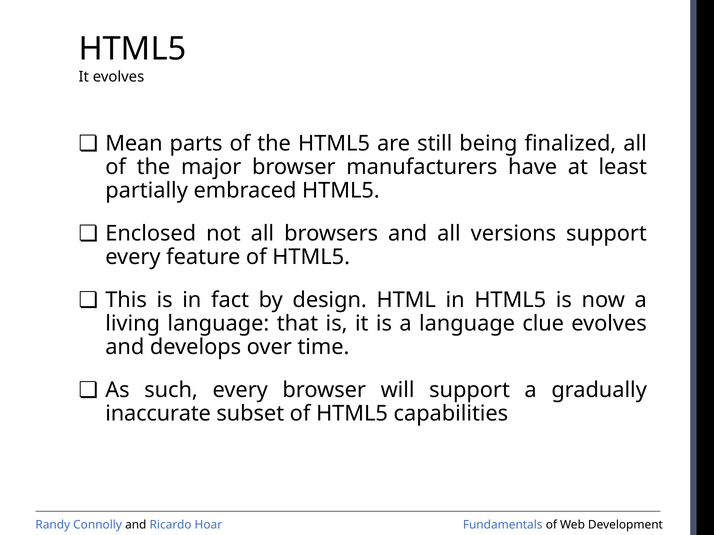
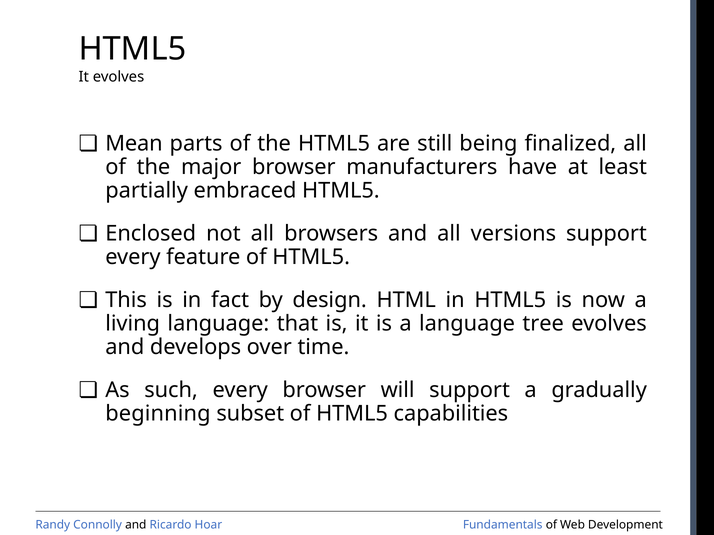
clue: clue -> tree (543, 324)
inaccurate: inaccurate -> beginning (158, 414)
